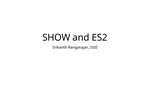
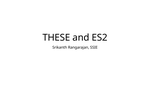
SHOW: SHOW -> THESE (56, 37)
